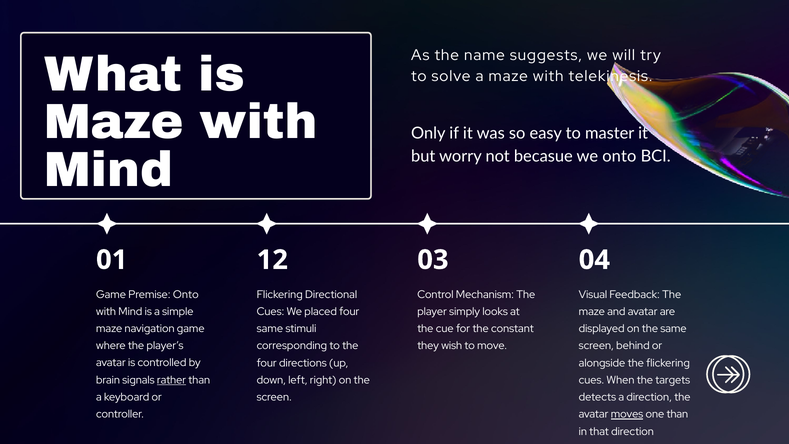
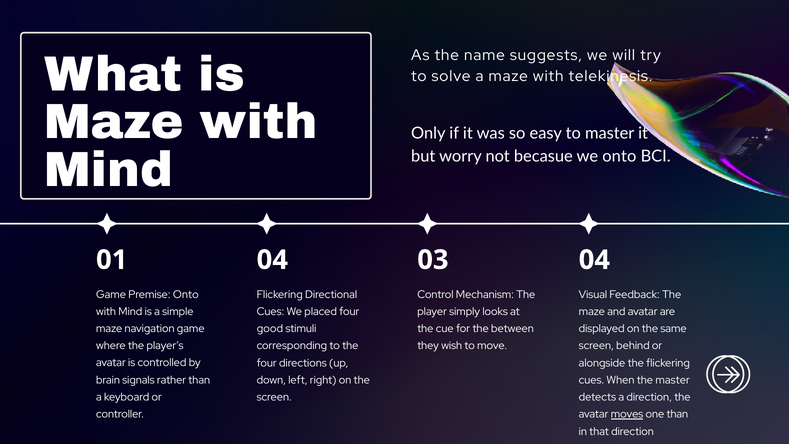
01 12: 12 -> 04 (272, 260)
same: same -> good (270, 329)
constant: constant -> between (512, 329)
rather underline: present -> none (171, 380)
the targets: targets -> master (673, 380)
